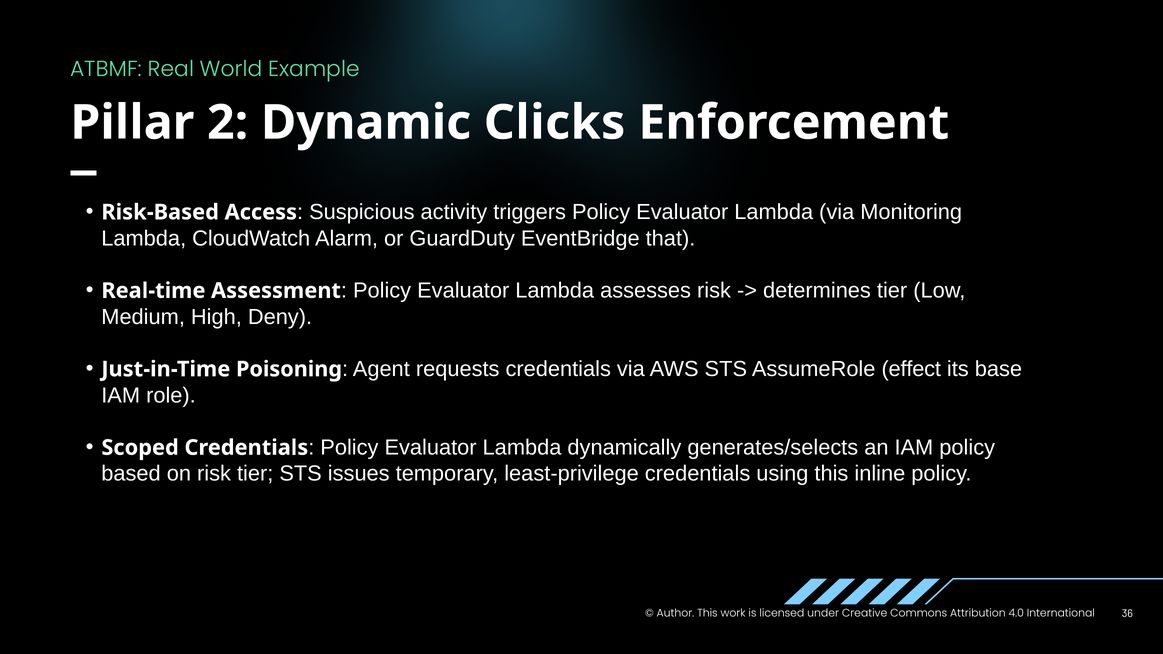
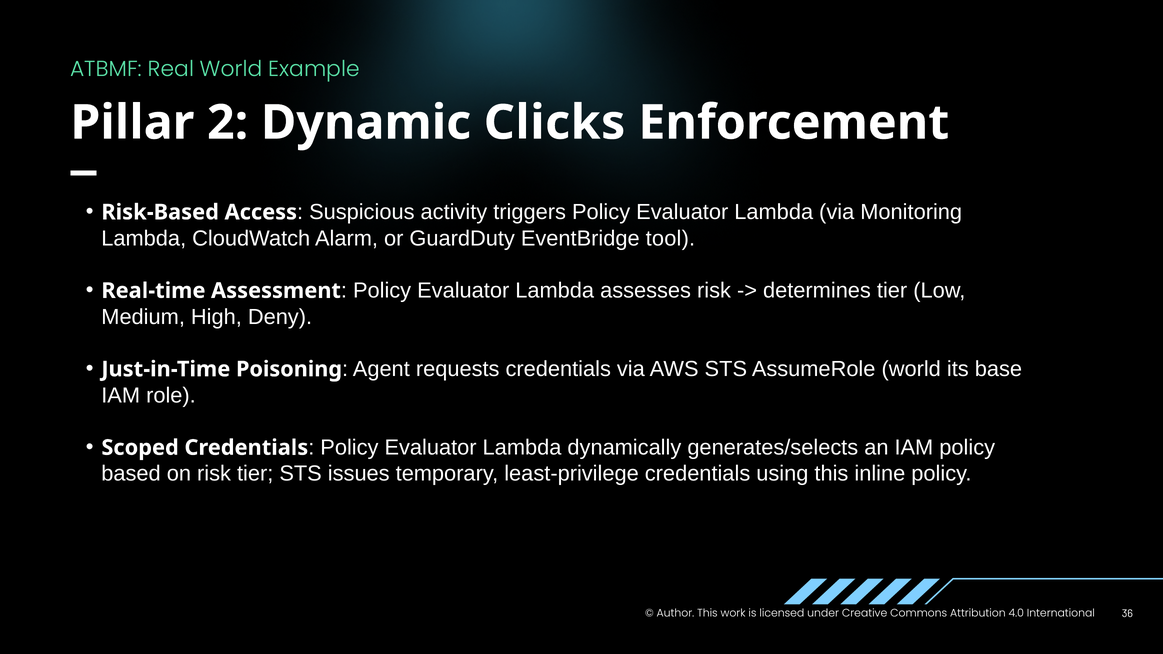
that: that -> tool (670, 238)
AssumeRole effect: effect -> world (911, 369)
